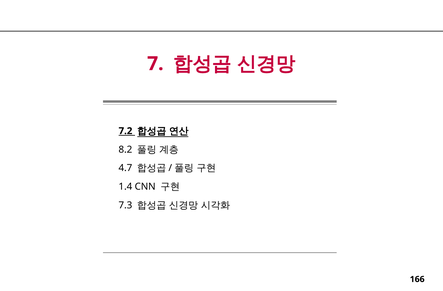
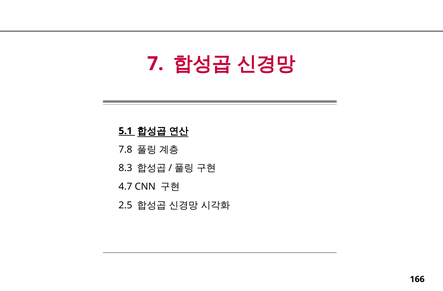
7.2: 7.2 -> 5.1 (125, 131)
8.2: 8.2 -> 7.8 (125, 149)
4.7: 4.7 -> 8.3 (125, 168)
1.4: 1.4 -> 4.7 (125, 187)
7.3: 7.3 -> 2.5 (125, 205)
